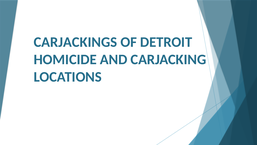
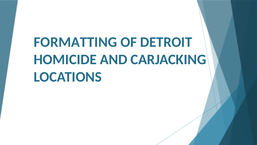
CARJACKINGS: CARJACKINGS -> FORMATTING (75, 42)
